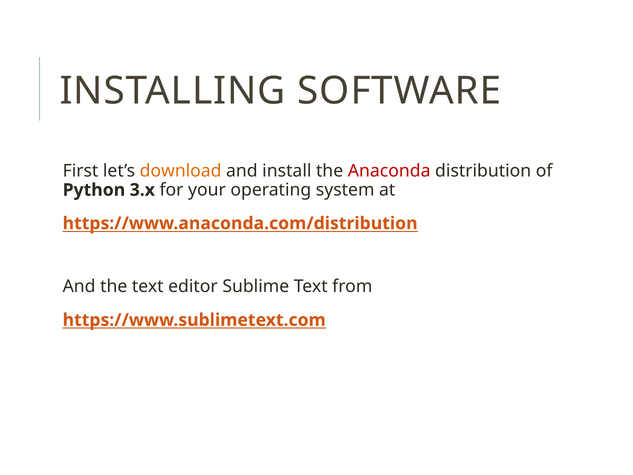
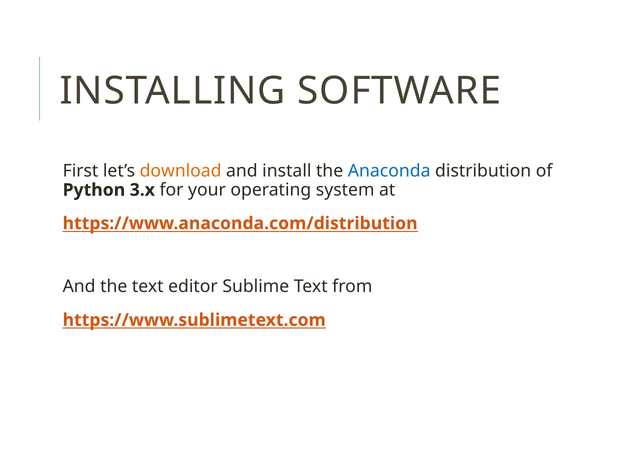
Anaconda colour: red -> blue (389, 171)
